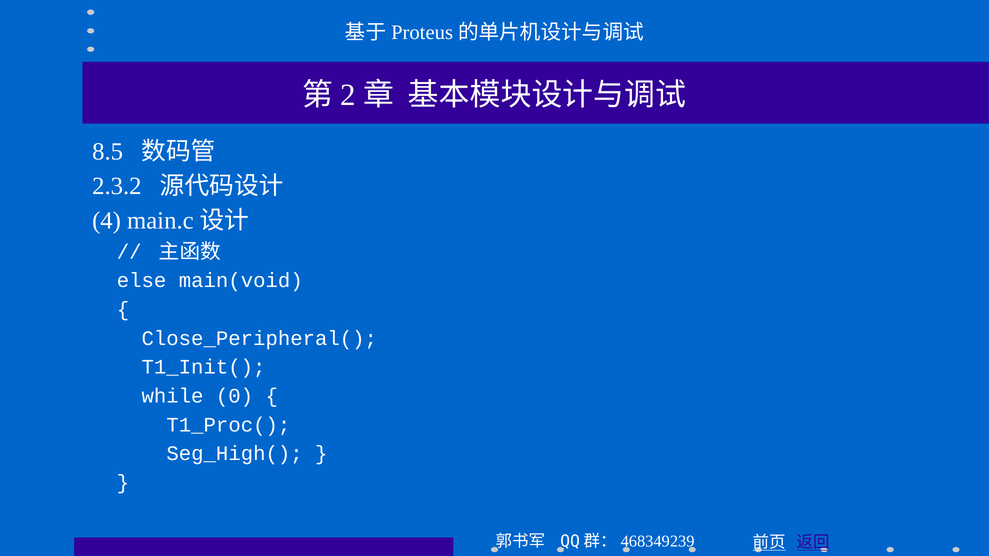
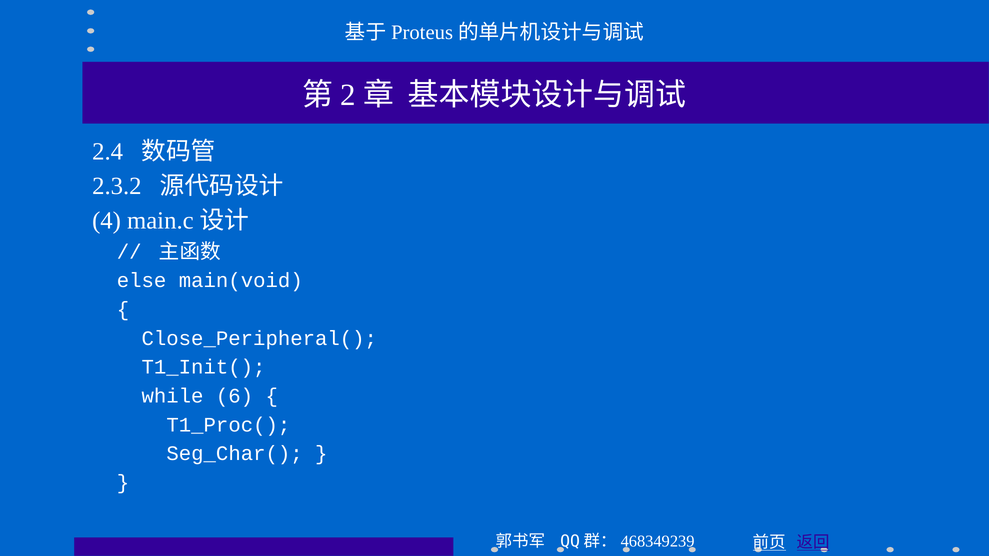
8.5: 8.5 -> 2.4 (108, 152)
0: 0 -> 6 (234, 396)
Seg_High(: Seg_High( -> Seg_Char( (235, 454)
